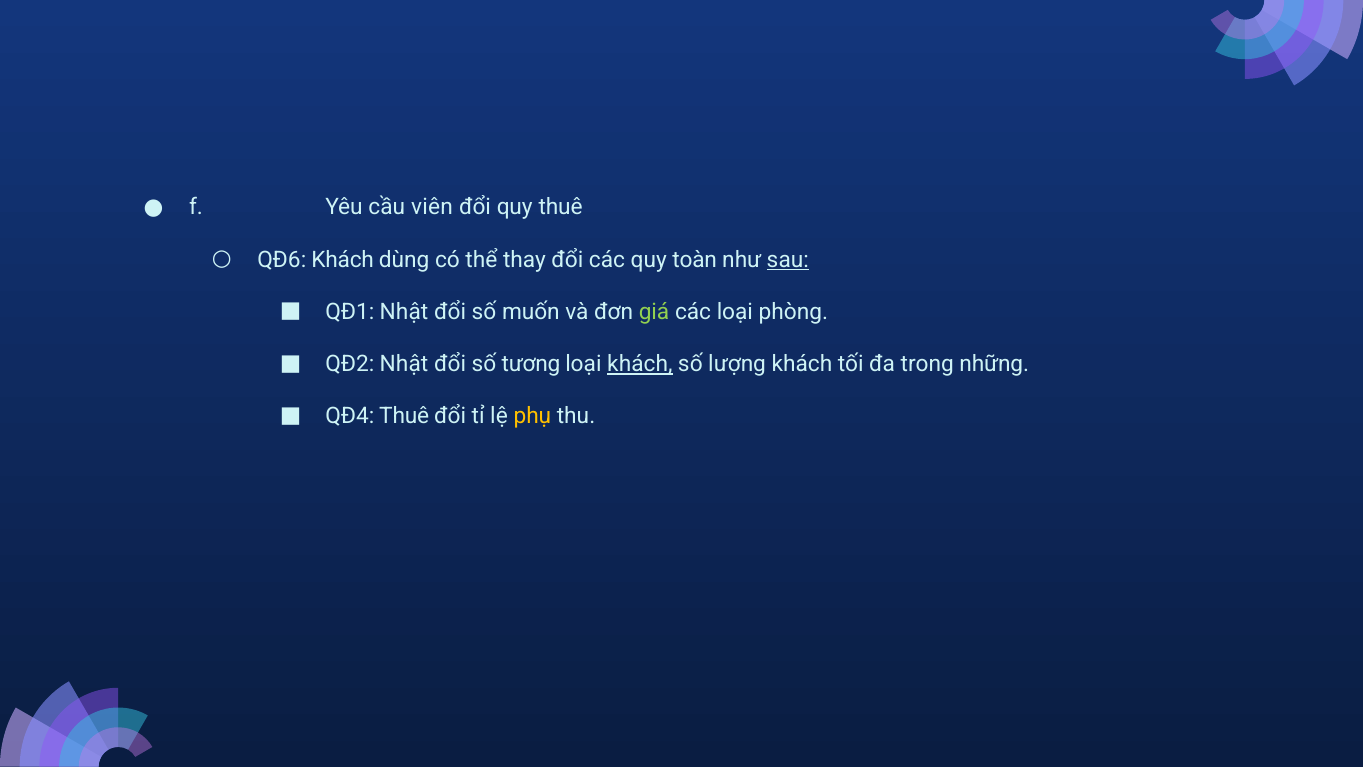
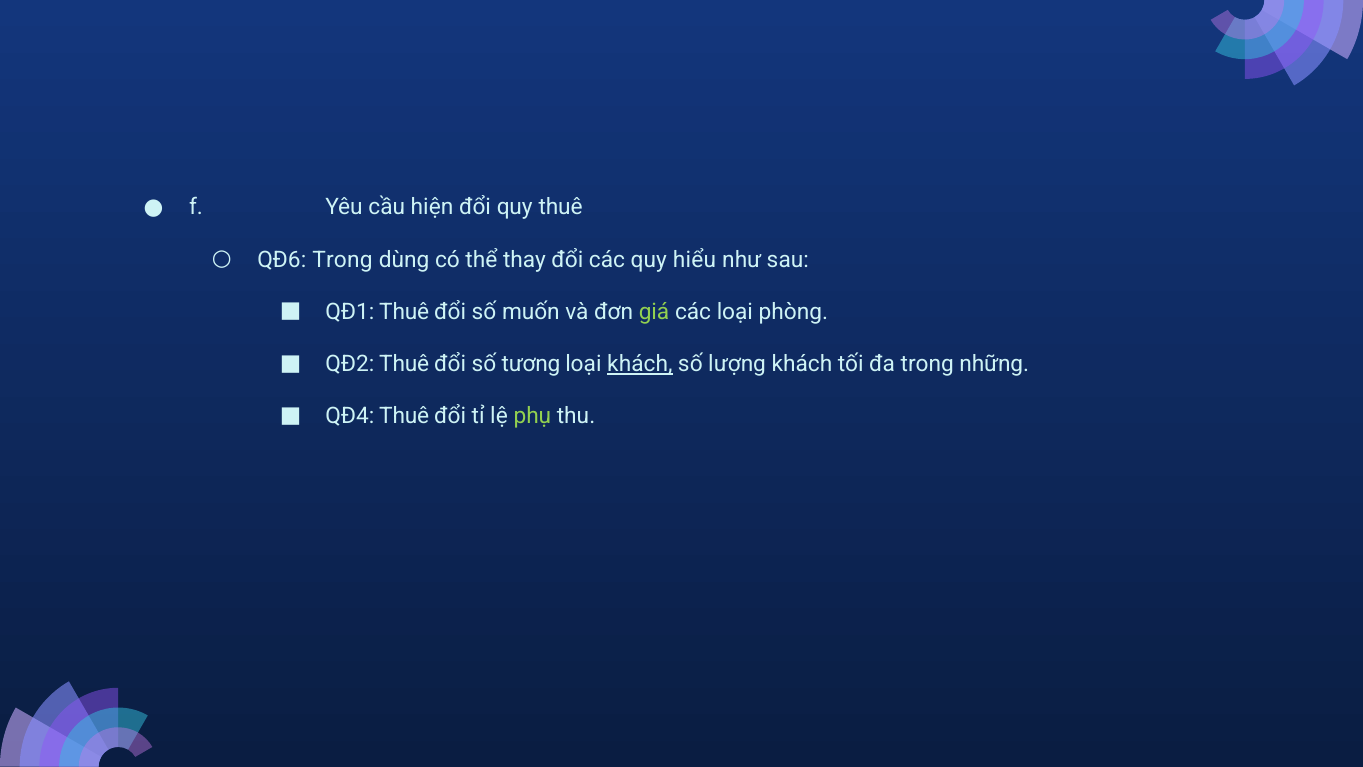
viên: viên -> hiện (432, 207)
QĐ6 Khách: Khách -> Trong (342, 259)
toàn: toàn -> hiểu (694, 259)
sau underline: present -> none (788, 259)
QĐ1 Nhật: Nhật -> Thuê (404, 312)
QĐ2 Nhật: Nhật -> Thuê (404, 364)
phụ colour: yellow -> light green (532, 416)
